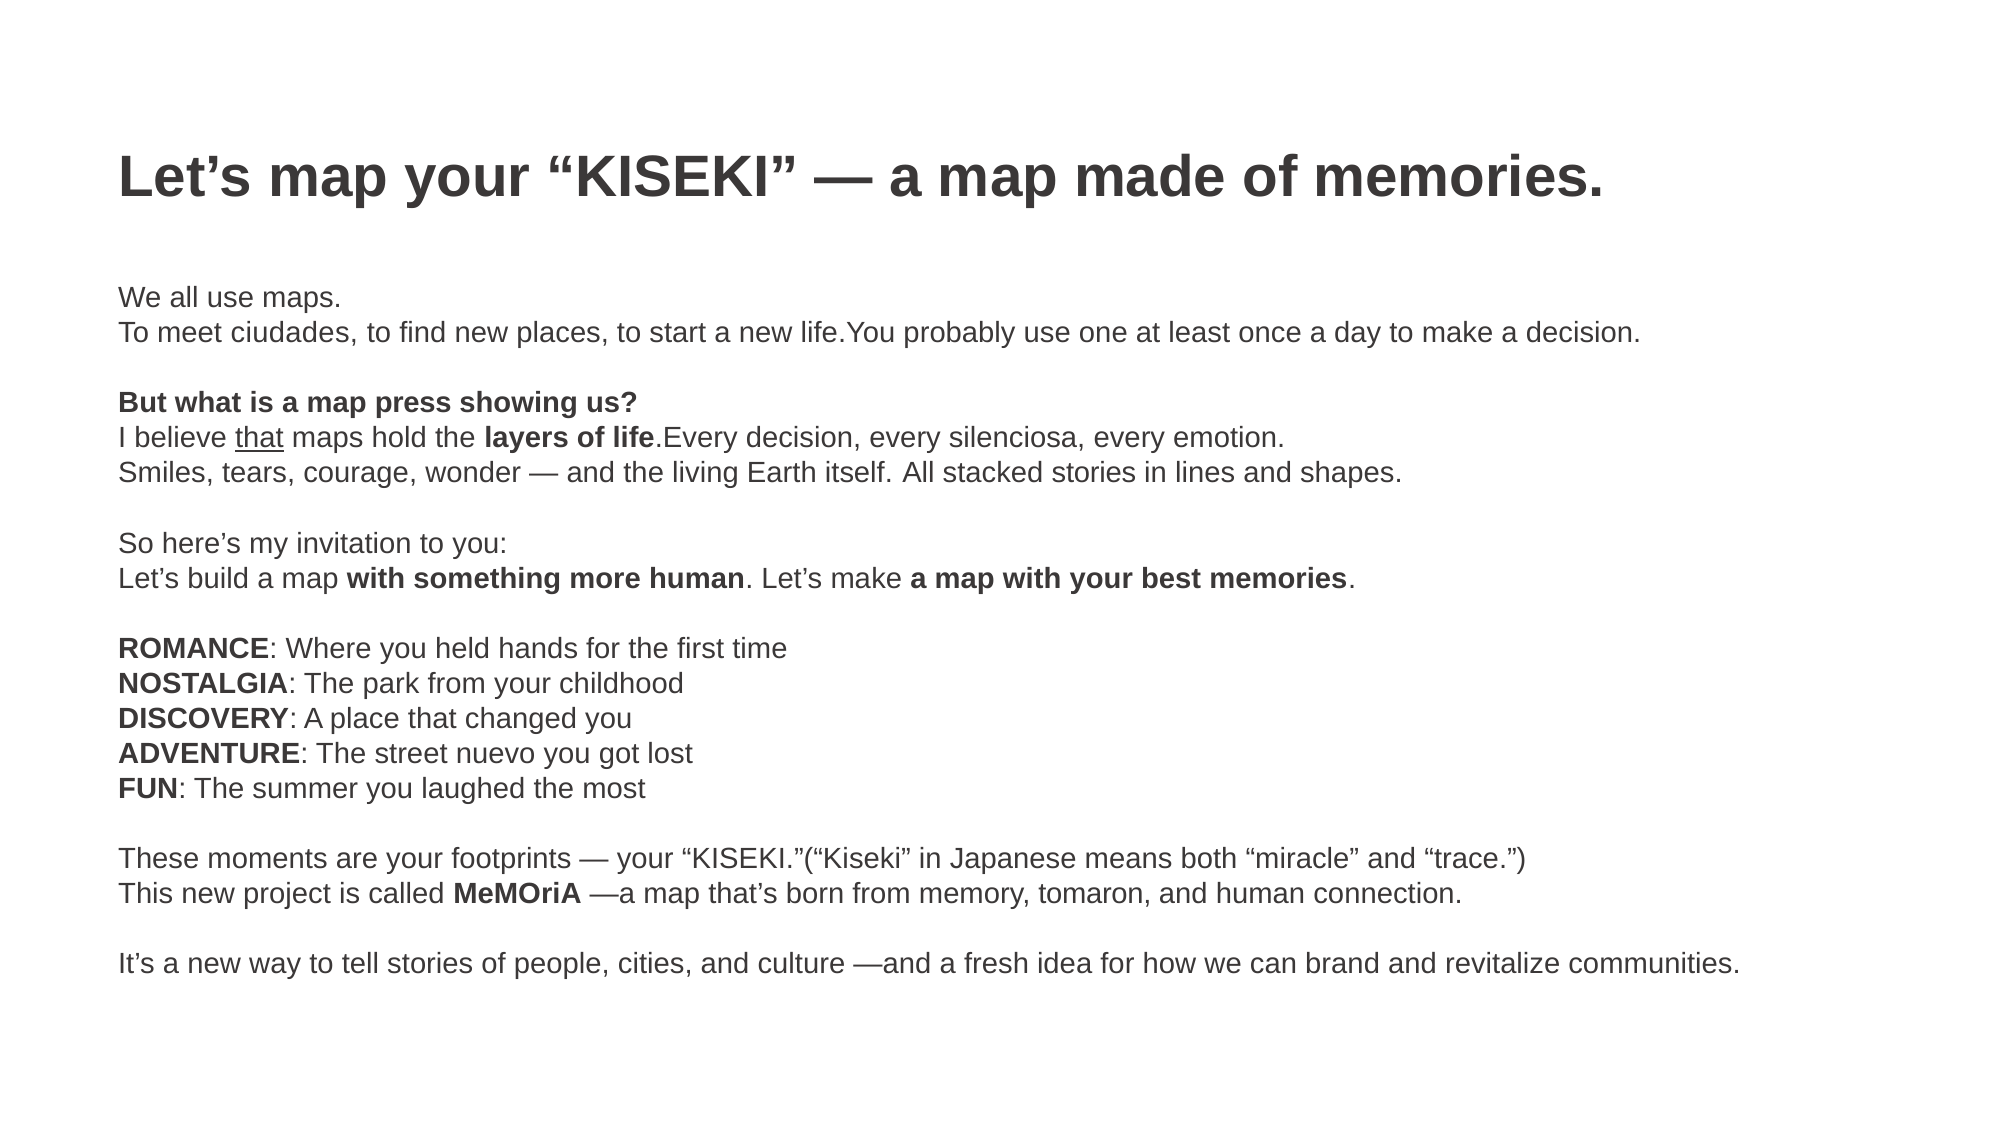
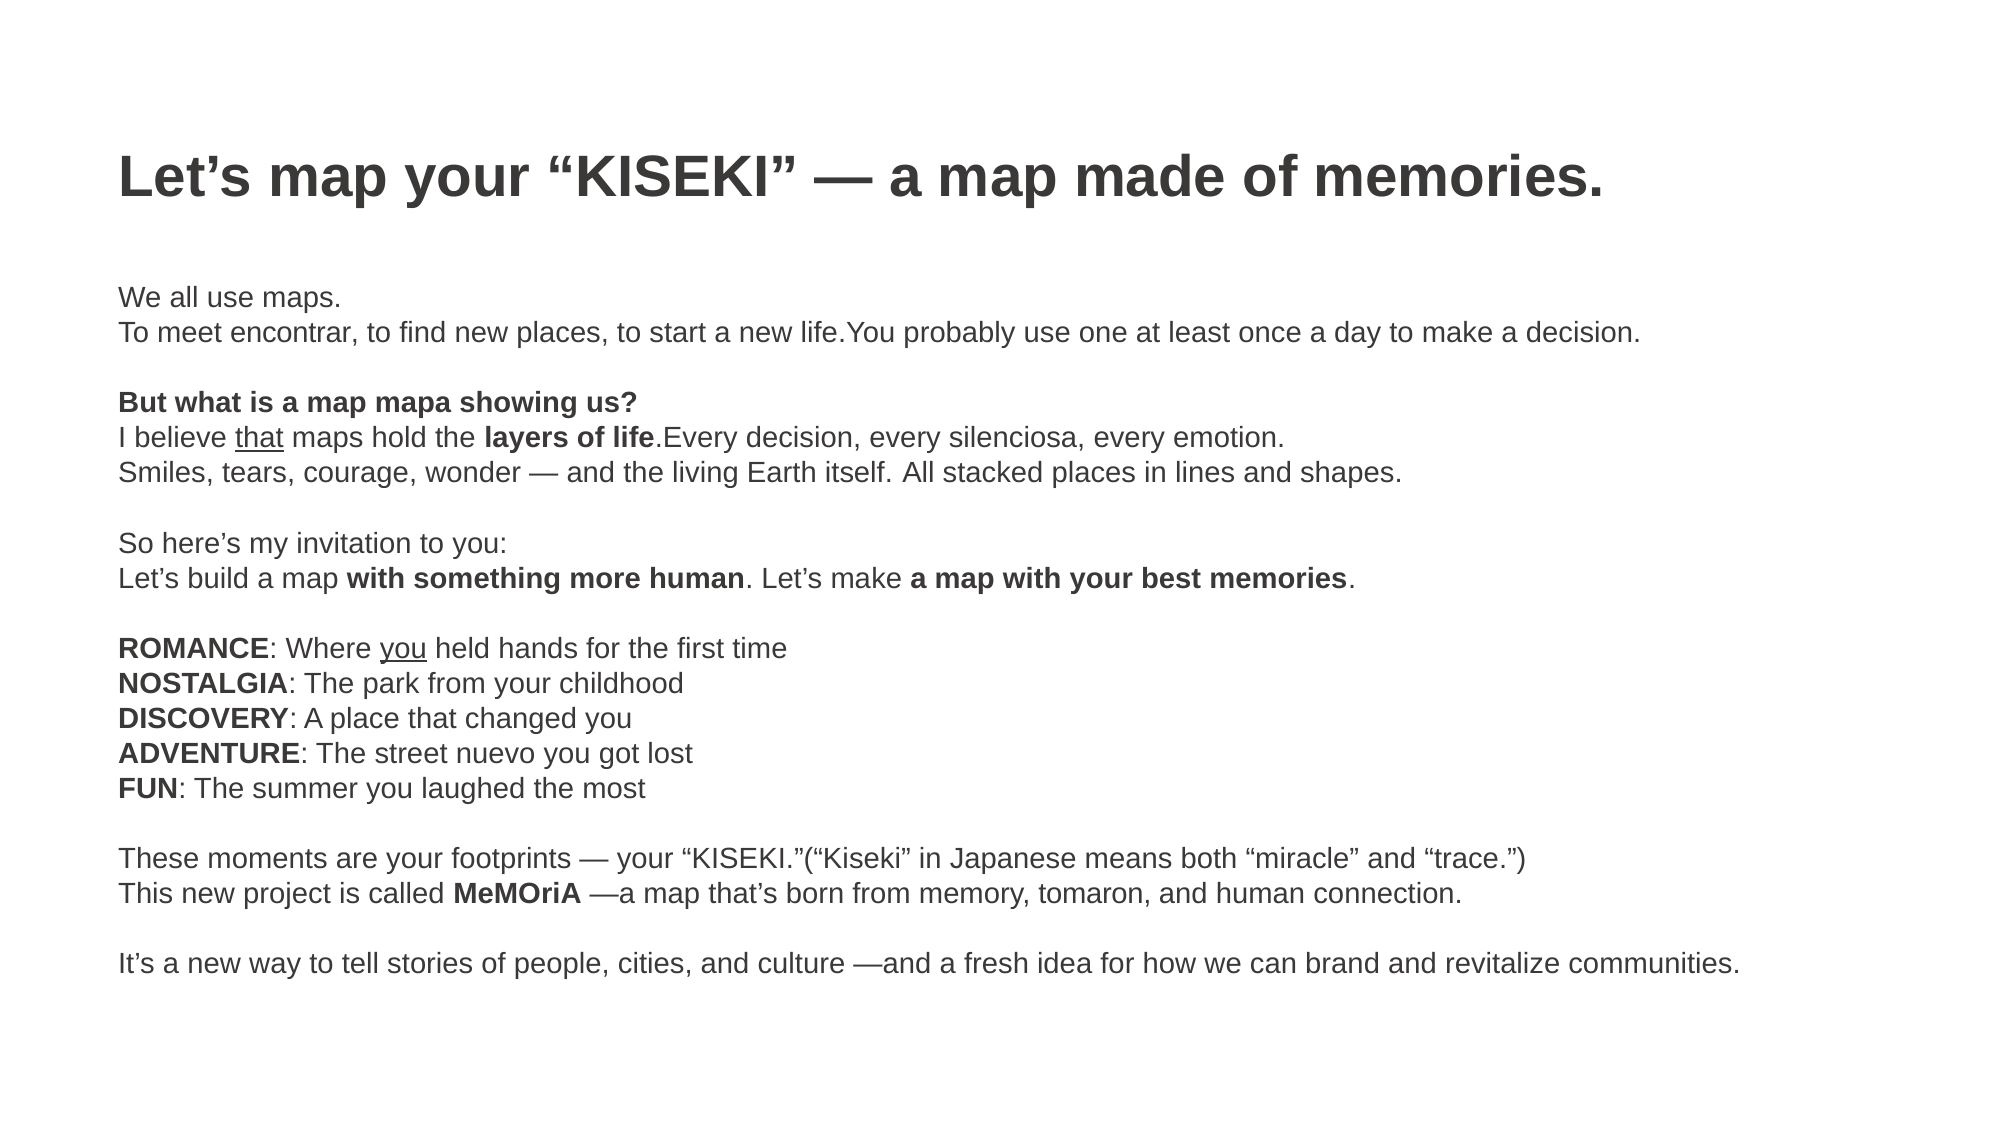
ciudades: ciudades -> encontrar (295, 333)
press: press -> mapa (413, 403)
stacked stories: stories -> places (1094, 473)
you underline: none -> present (403, 649)
